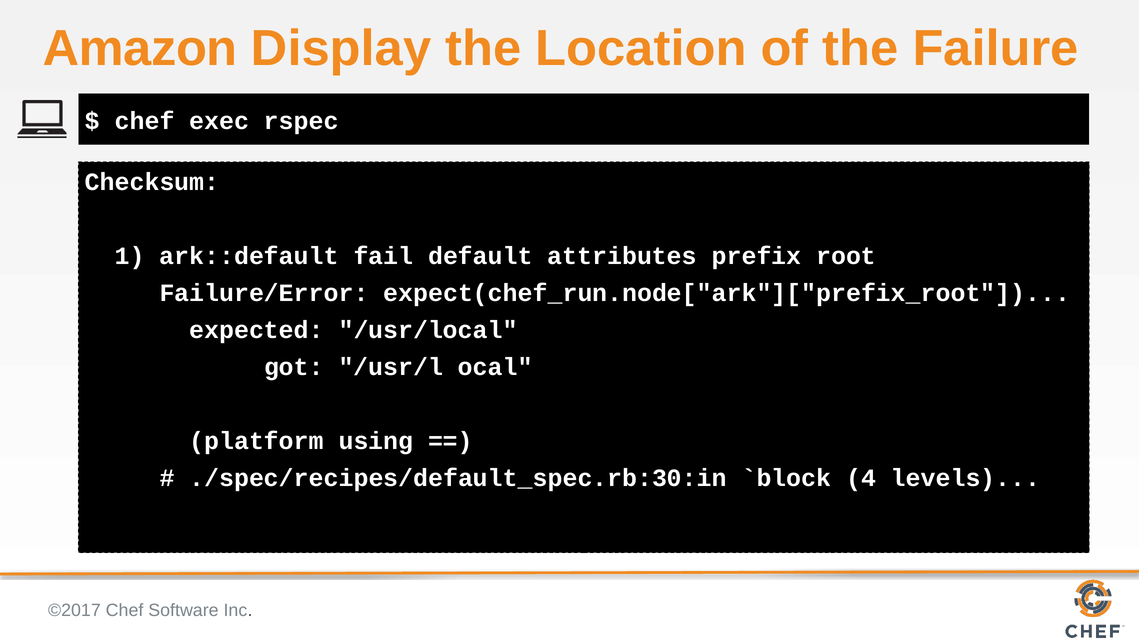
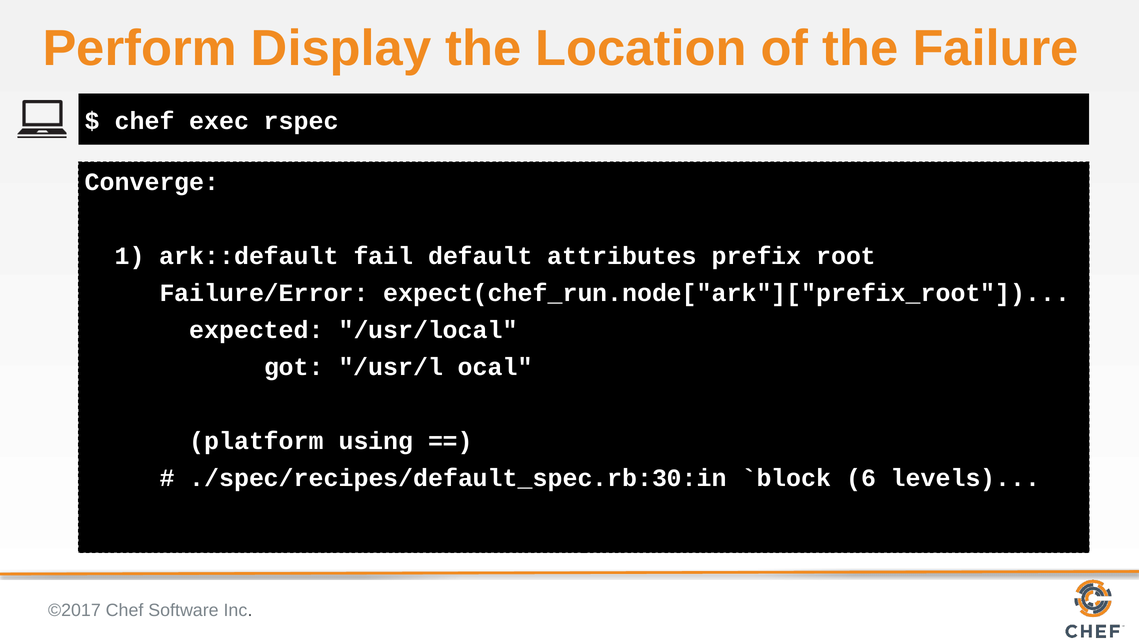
Amazon: Amazon -> Perform (140, 48)
Checksum: Checksum -> Converge (152, 182)
4: 4 -> 6 (861, 478)
